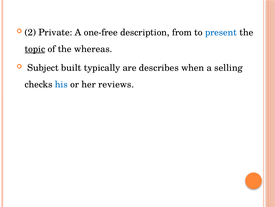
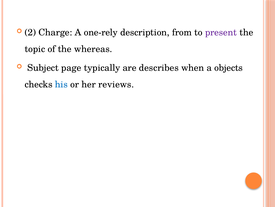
Private: Private -> Charge (55, 32)
one-free: one-free -> one-rely (101, 32)
present colour: blue -> purple (221, 32)
topic underline: present -> none (35, 49)
built: built -> page (71, 68)
selling: selling -> objects (229, 68)
